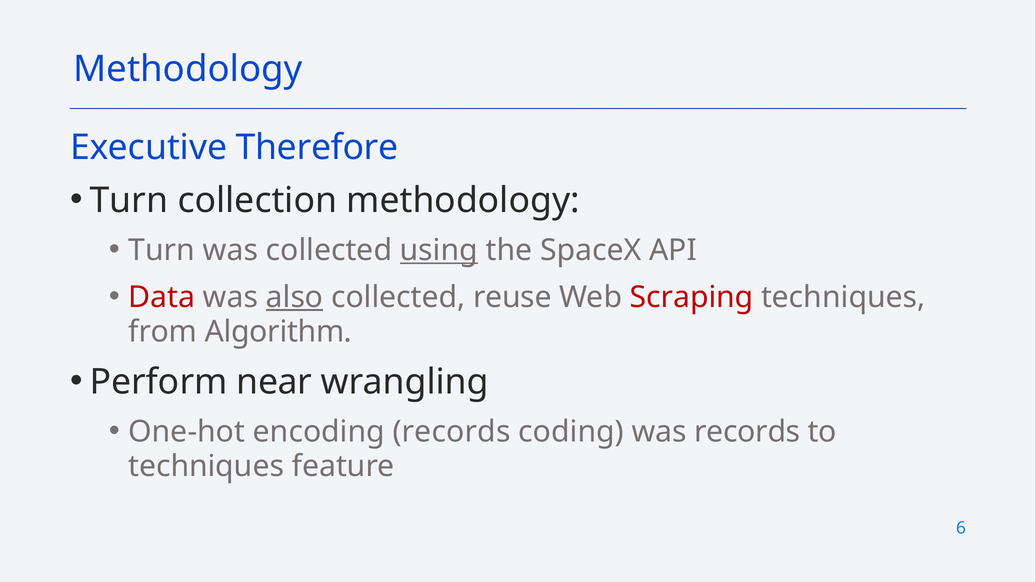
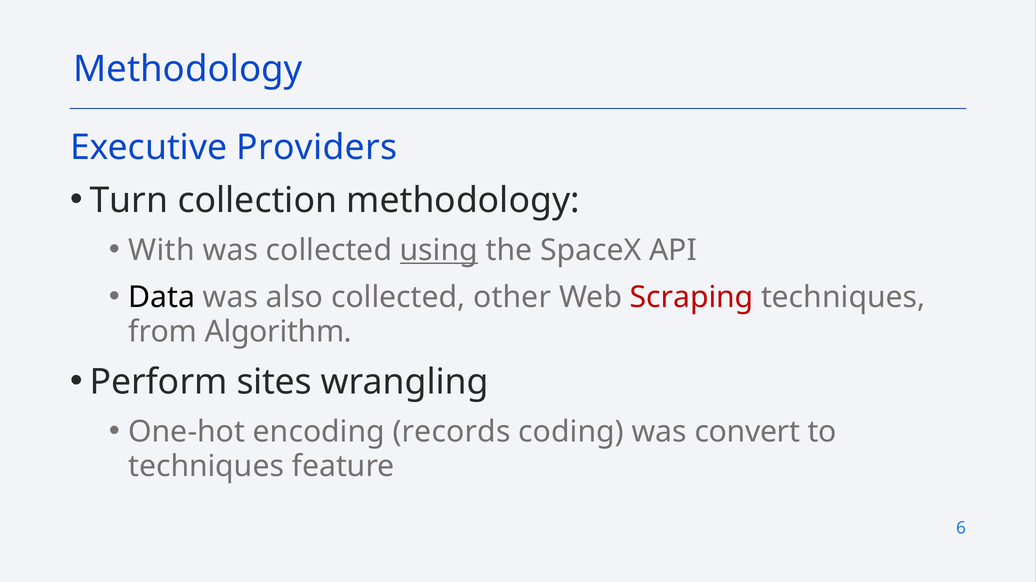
Therefore: Therefore -> Providers (317, 148)
Turn: Turn -> With (162, 251)
Data colour: red -> black (162, 297)
also underline: present -> none (295, 297)
reuse: reuse -> other (512, 297)
near: near -> sites (274, 383)
was records: records -> convert (747, 432)
